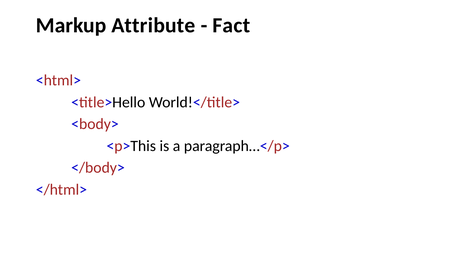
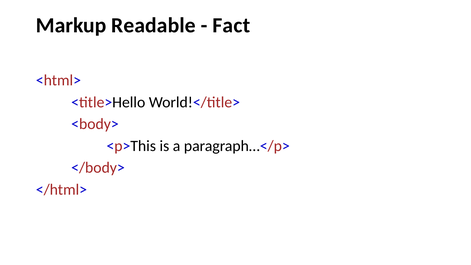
Attribute: Attribute -> Readable (153, 25)
